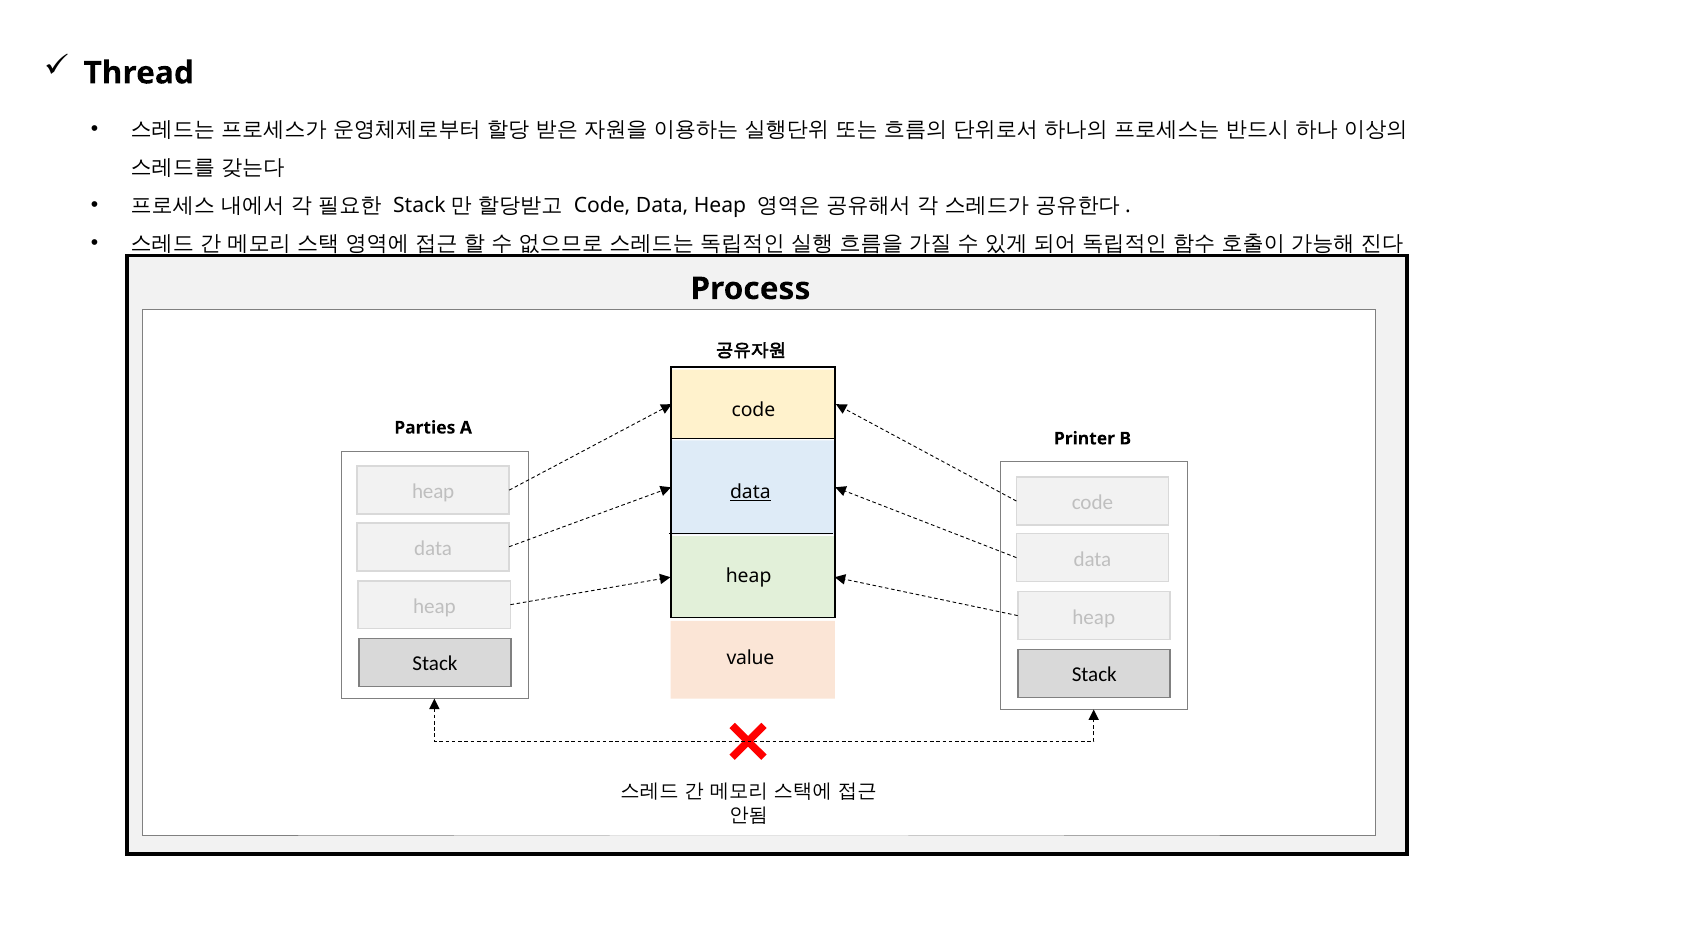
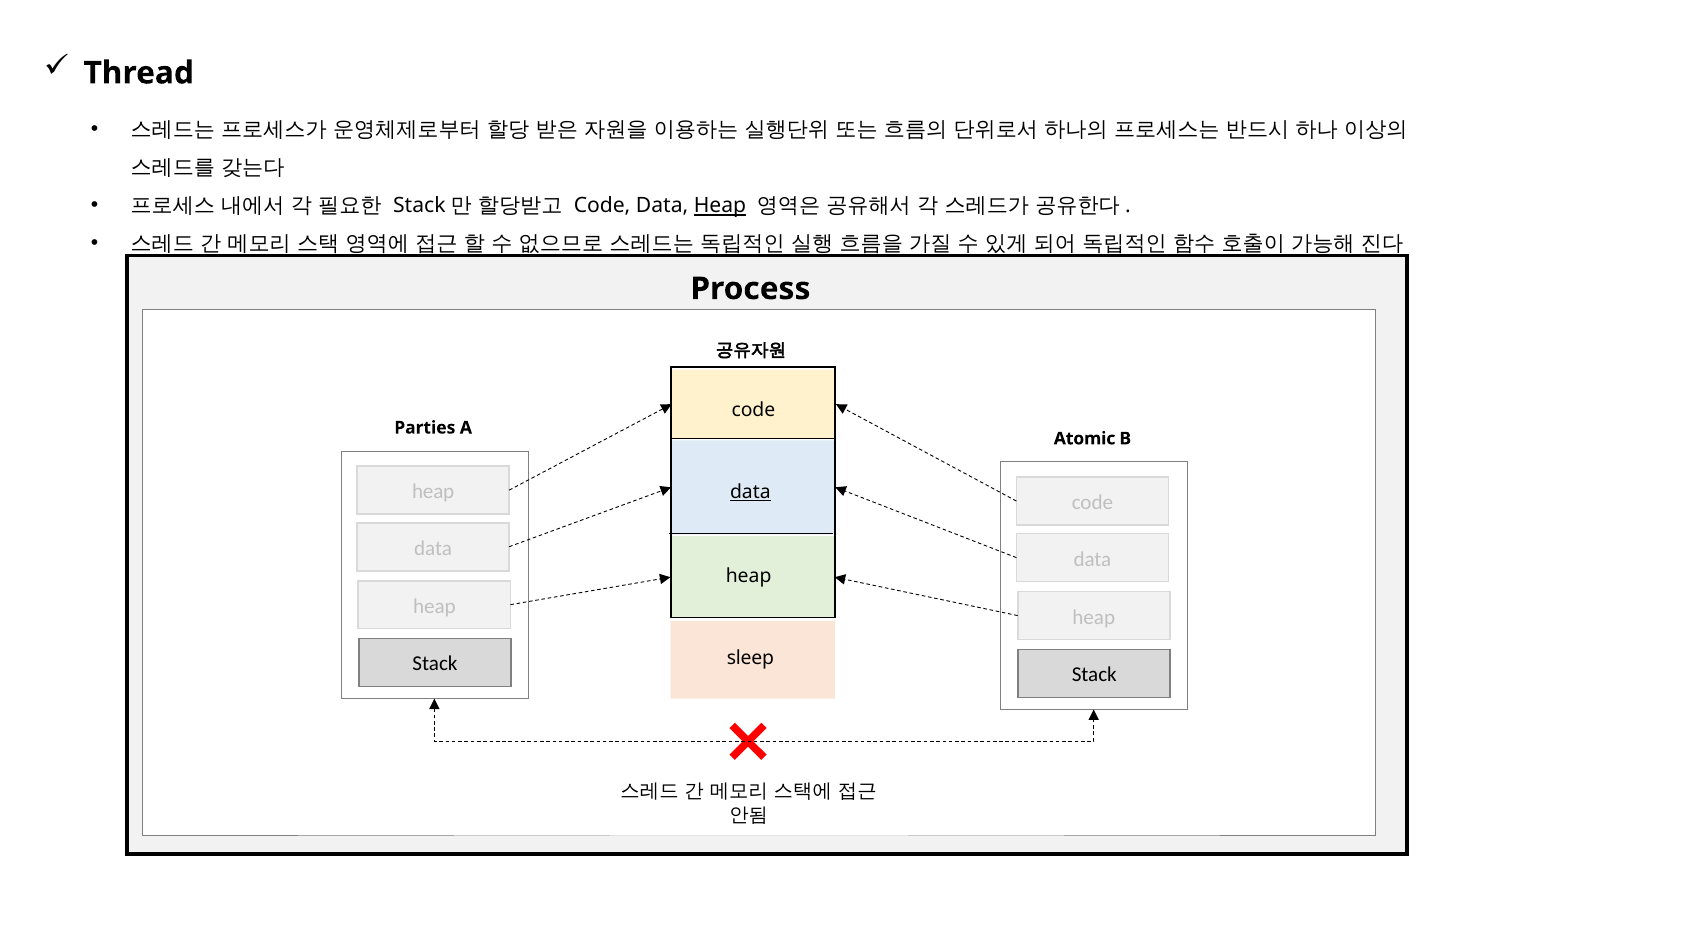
Heap underline: none -> present (720, 206)
Printer: Printer -> Atomic (1085, 439)
value: value -> sleep (750, 659)
